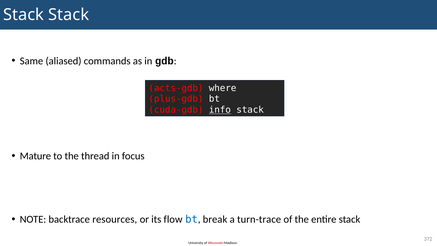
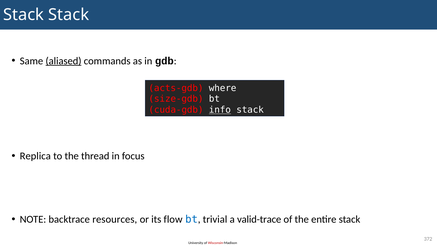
aliased underline: none -> present (64, 61)
plus-gdb: plus-gdb -> size-gdb (176, 99)
Mature: Mature -> Replica (35, 156)
break: break -> trivial (215, 219)
turn-trace: turn-trace -> valid-trace (259, 219)
